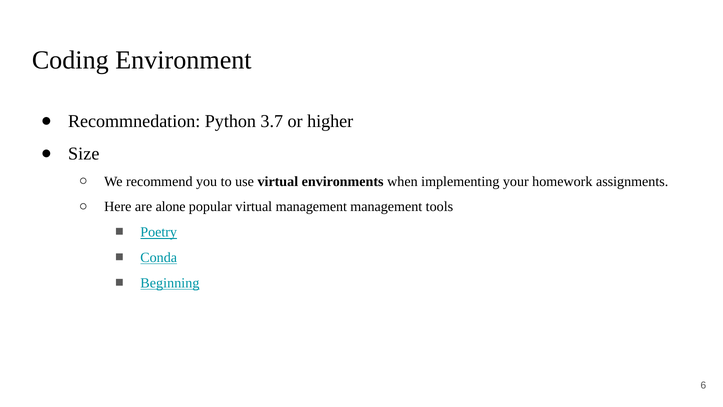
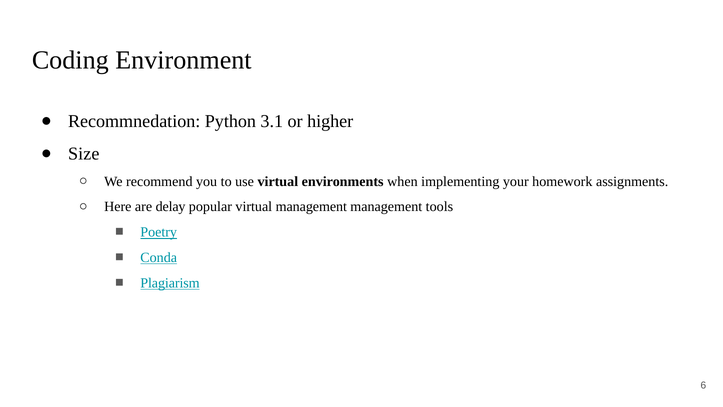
3.7: 3.7 -> 3.1 (272, 121)
alone: alone -> delay (171, 207)
Beginning: Beginning -> Plagiarism (170, 283)
